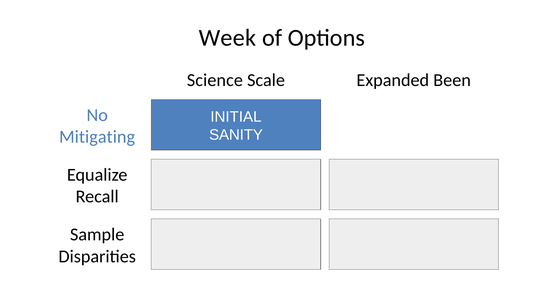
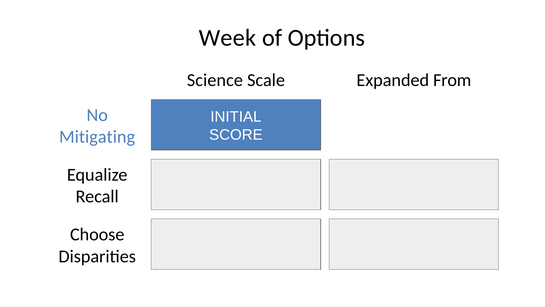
Been: Been -> From (452, 80)
SANITY: SANITY -> SCORE (236, 135)
Sample: Sample -> Choose (97, 234)
